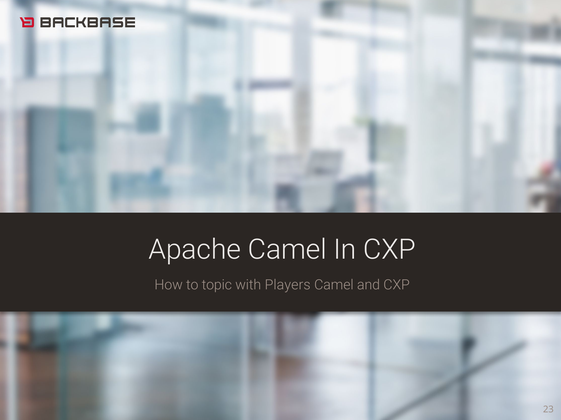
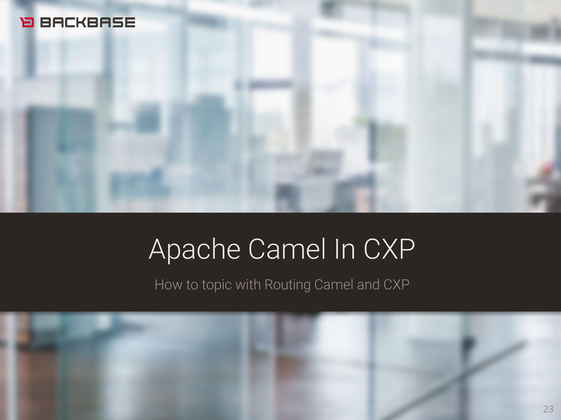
Players: Players -> Routing (288, 285)
